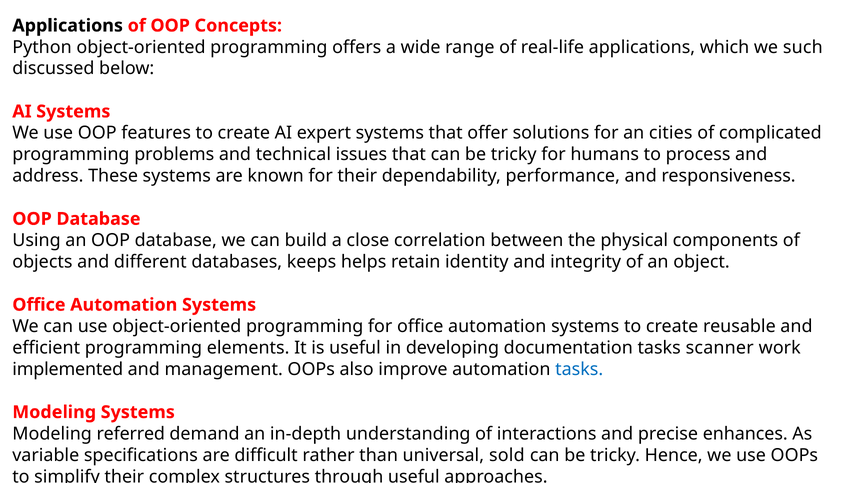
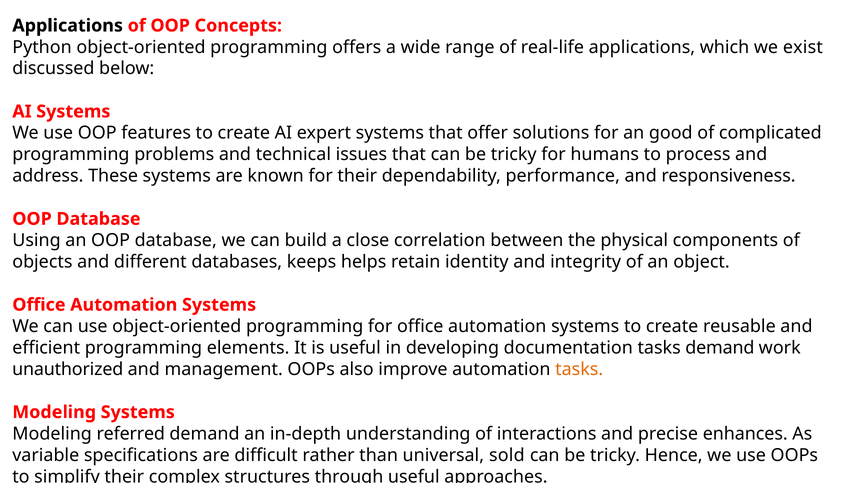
such: such -> exist (803, 47)
cities: cities -> good (671, 133)
tasks scanner: scanner -> demand (720, 348)
implemented: implemented -> unauthorized (68, 369)
tasks colour: blue -> orange (579, 369)
